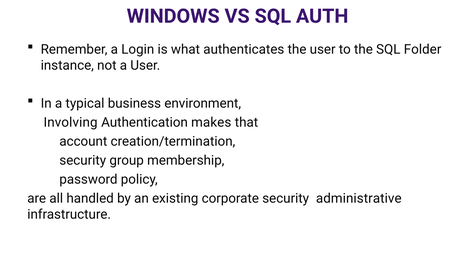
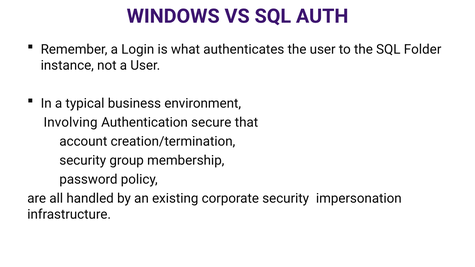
makes: makes -> secure (211, 122)
administrative: administrative -> impersonation (359, 199)
